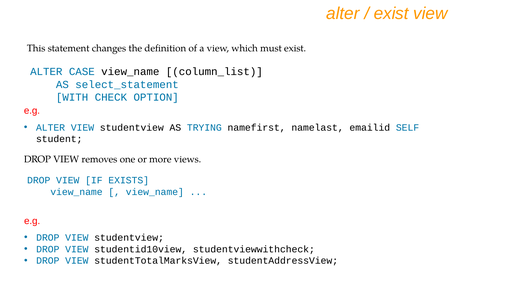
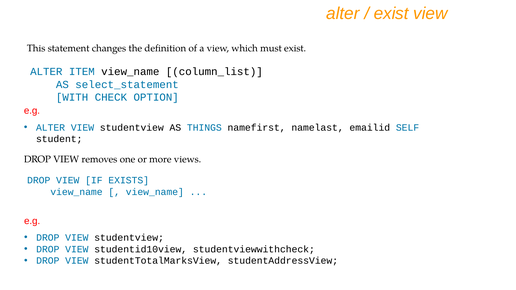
CASE: CASE -> ITEM (82, 72)
TRYING: TRYING -> THINGS (204, 128)
